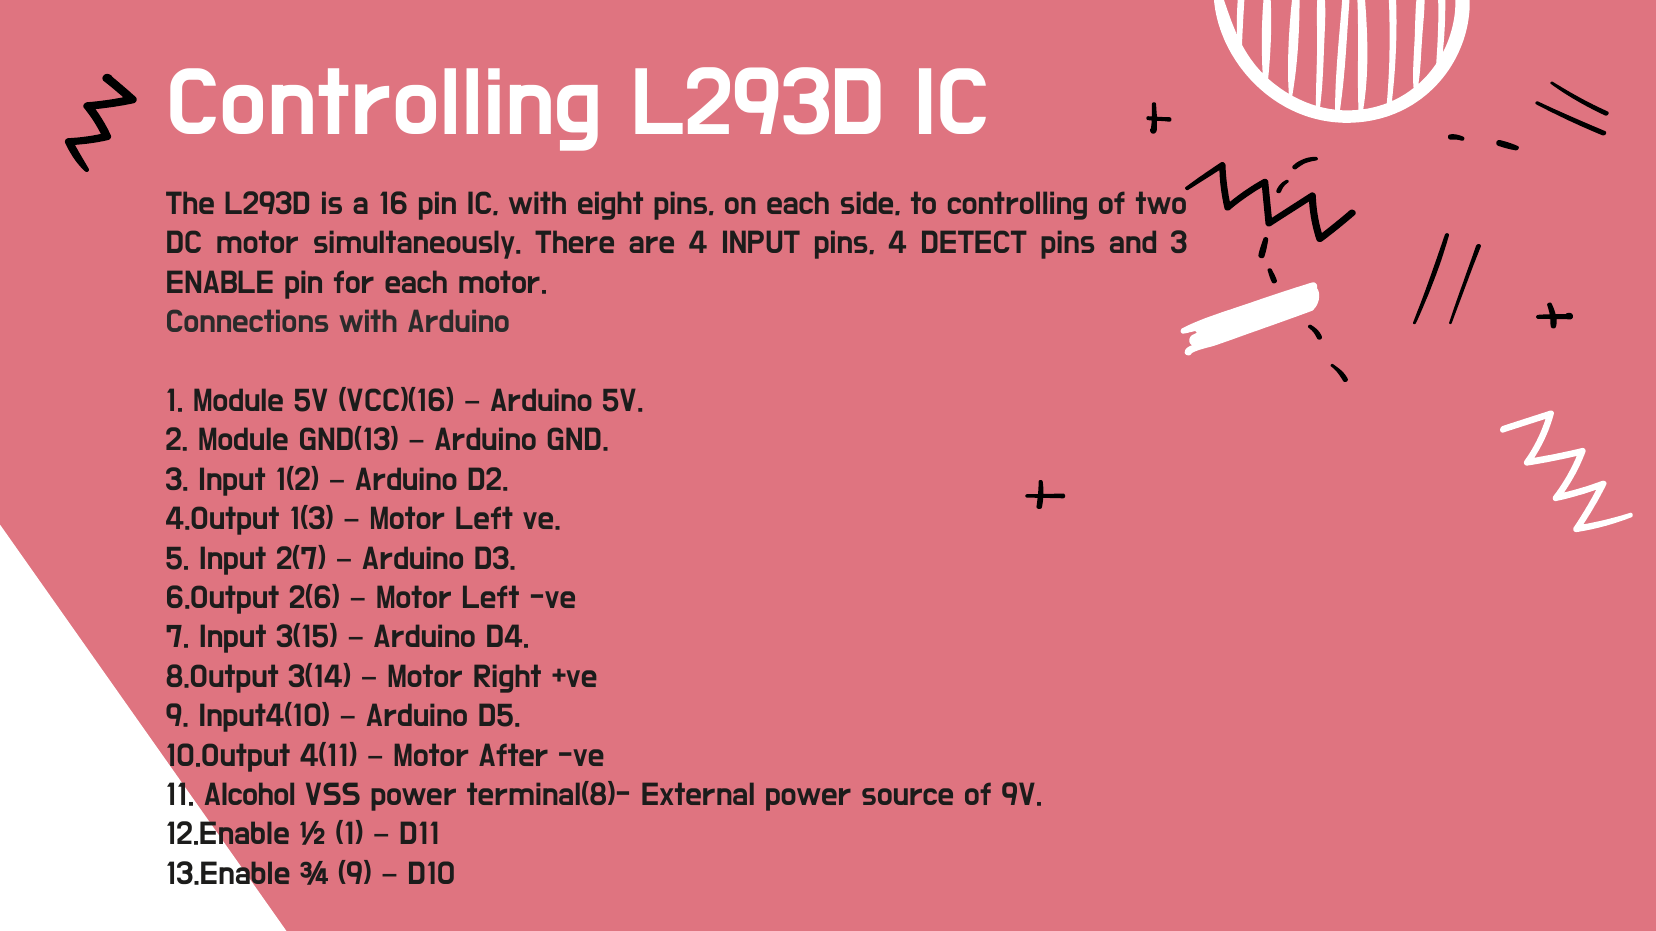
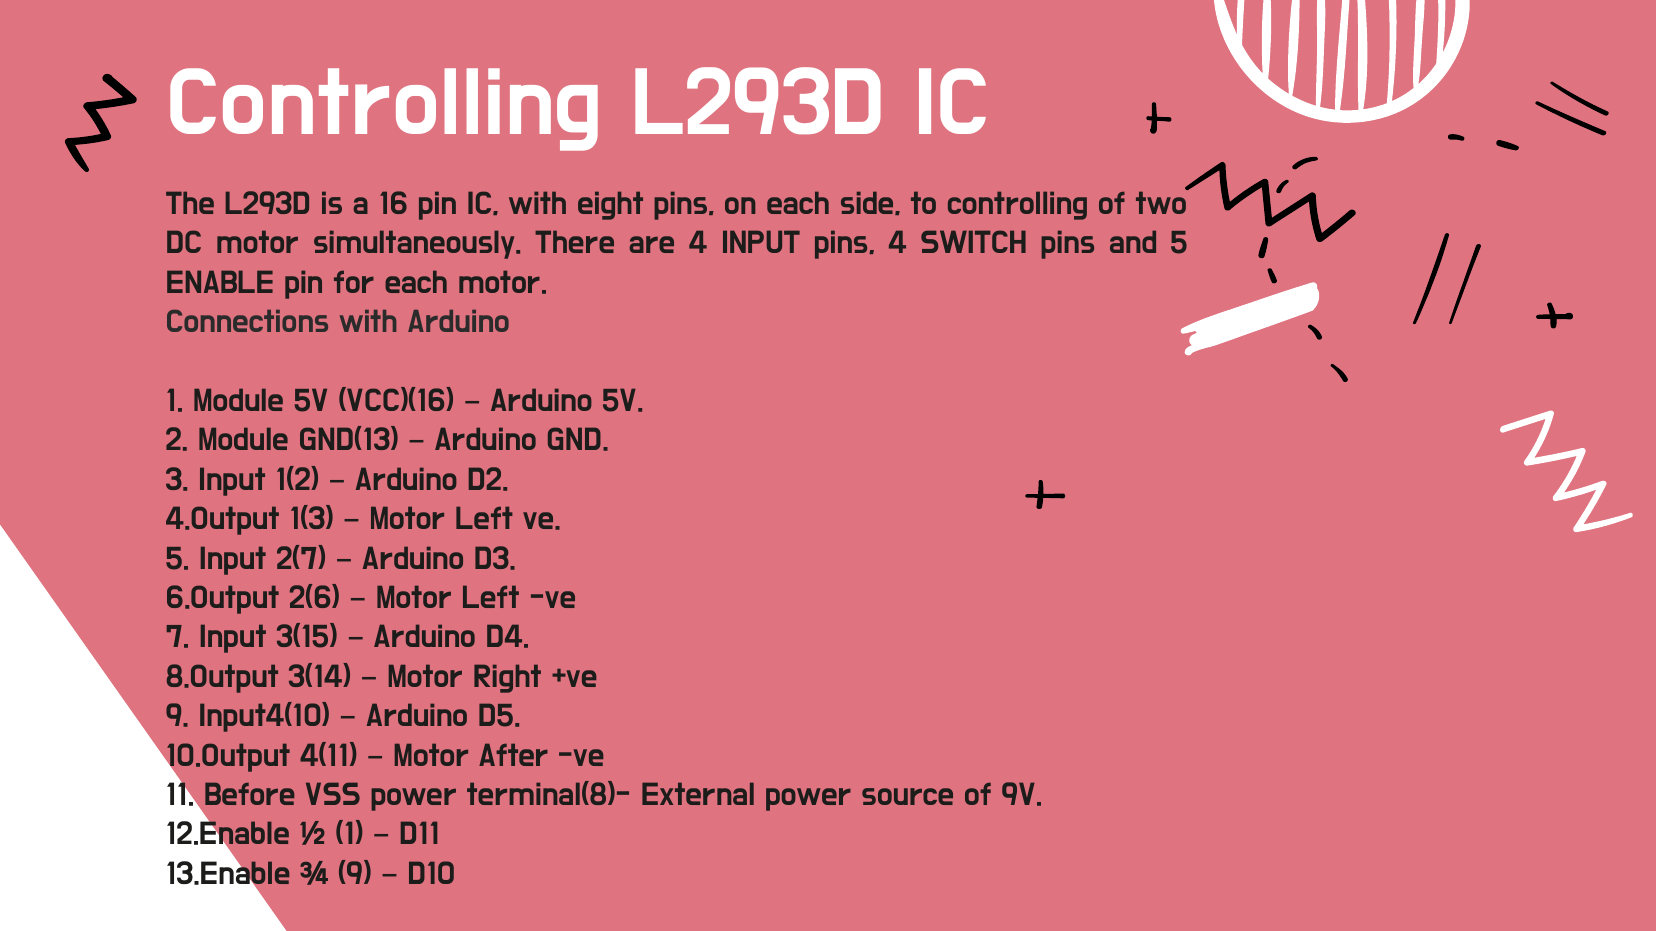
DETECT: DETECT -> SWITCH (974, 243)
and 3: 3 -> 5 (1179, 243)
Alcohol: Alcohol -> Before (250, 795)
